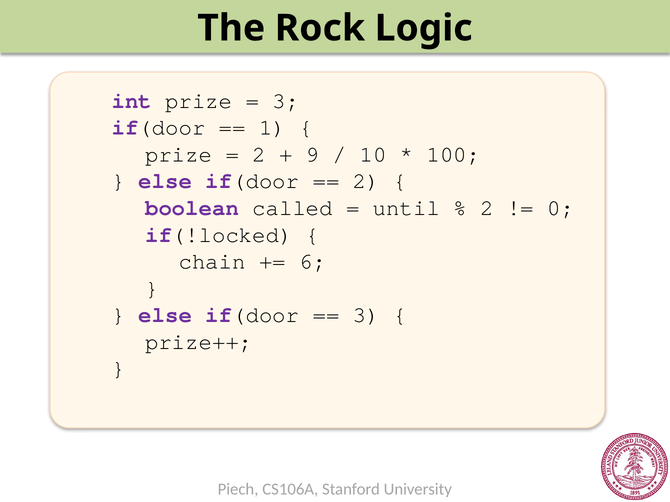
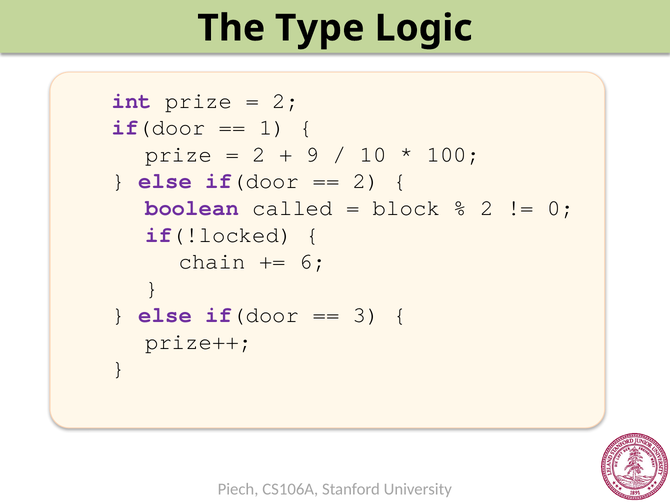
Rock: Rock -> Type (320, 28)
3: 3 -> 2 (286, 101)
until: until -> block (406, 208)
